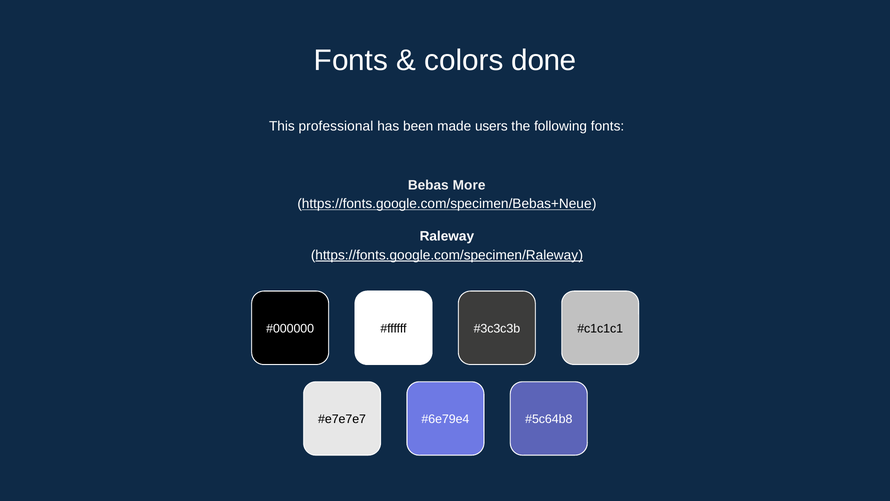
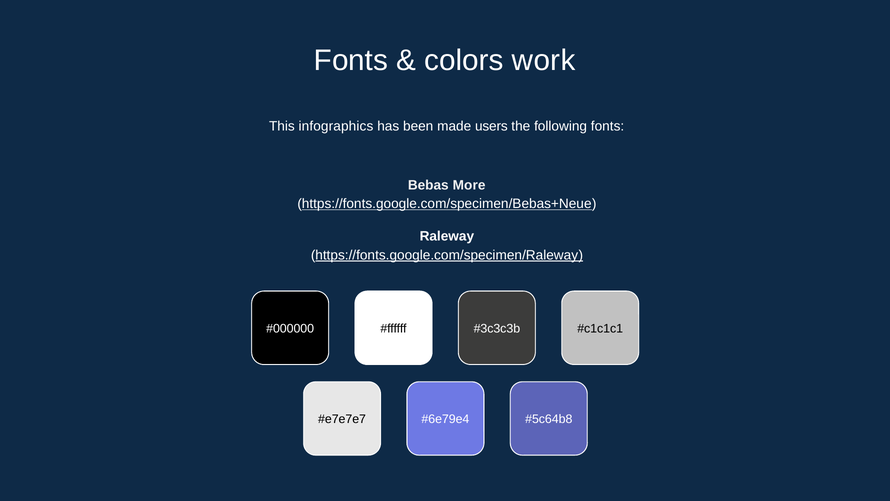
done: done -> work (544, 60)
professional: professional -> infographics (336, 126)
